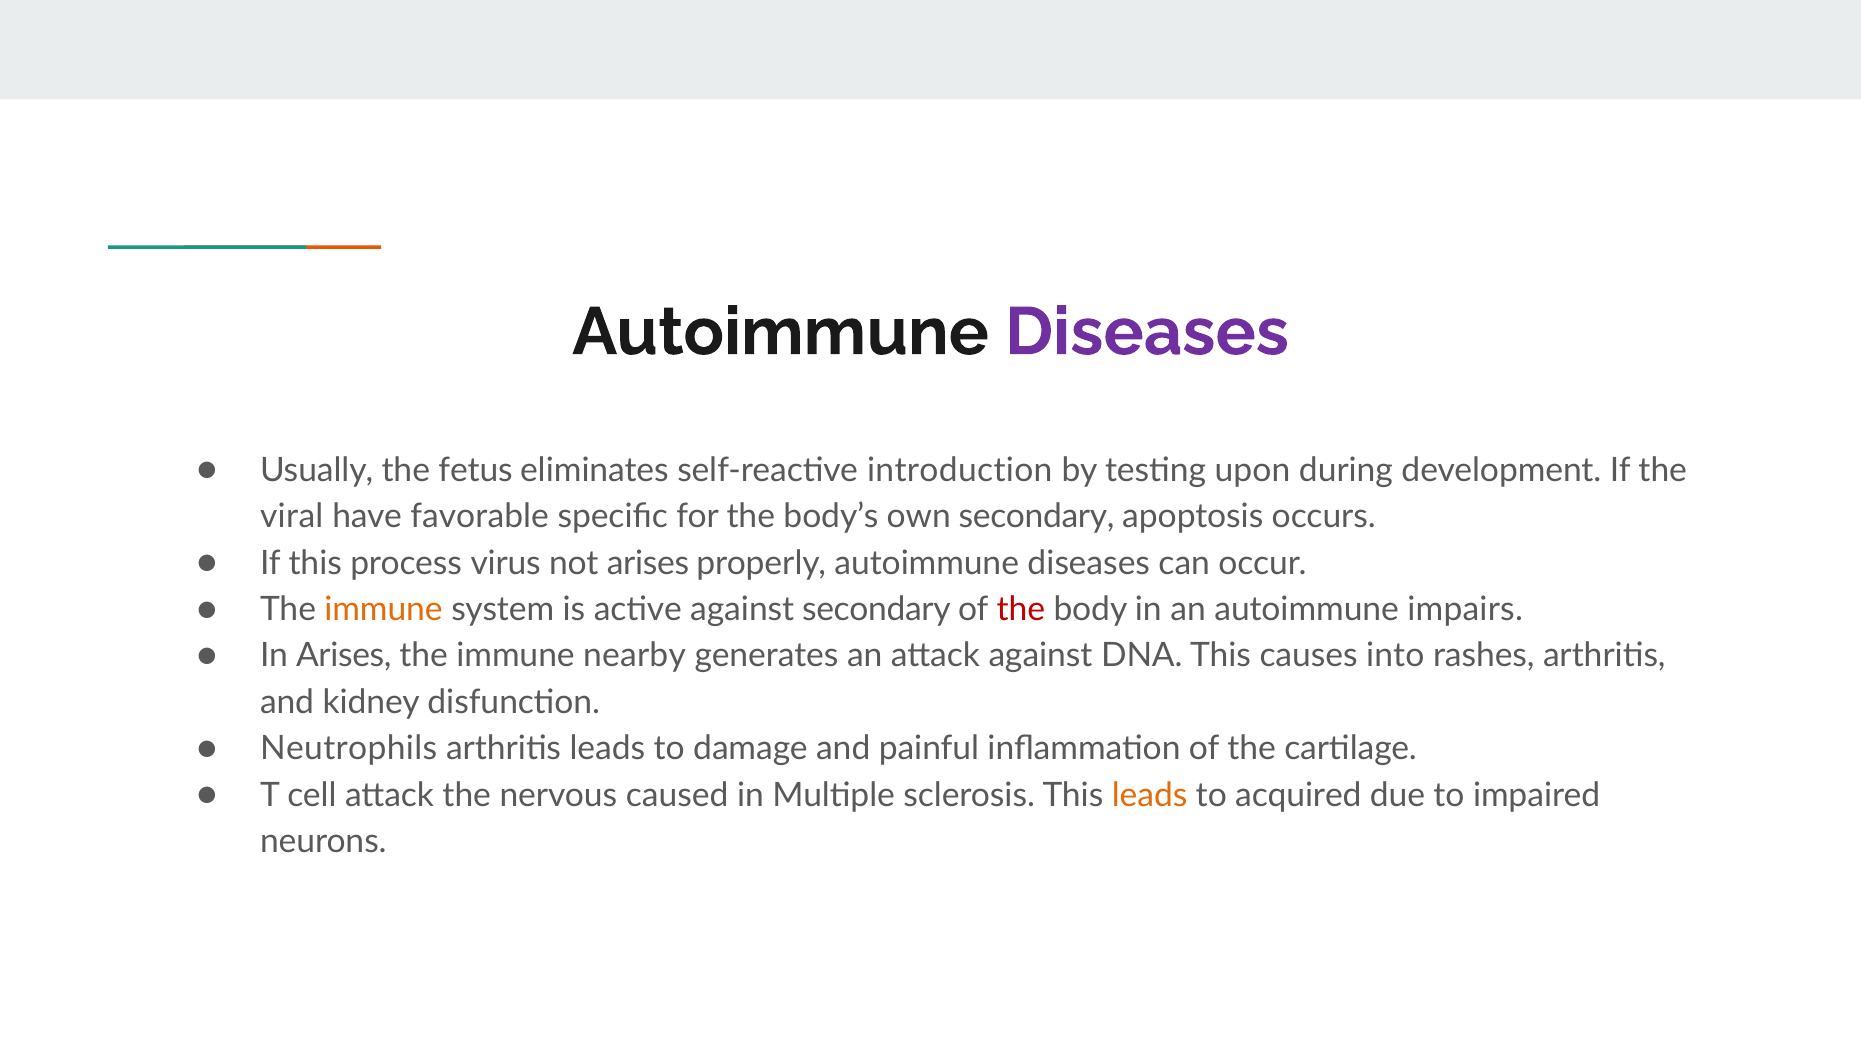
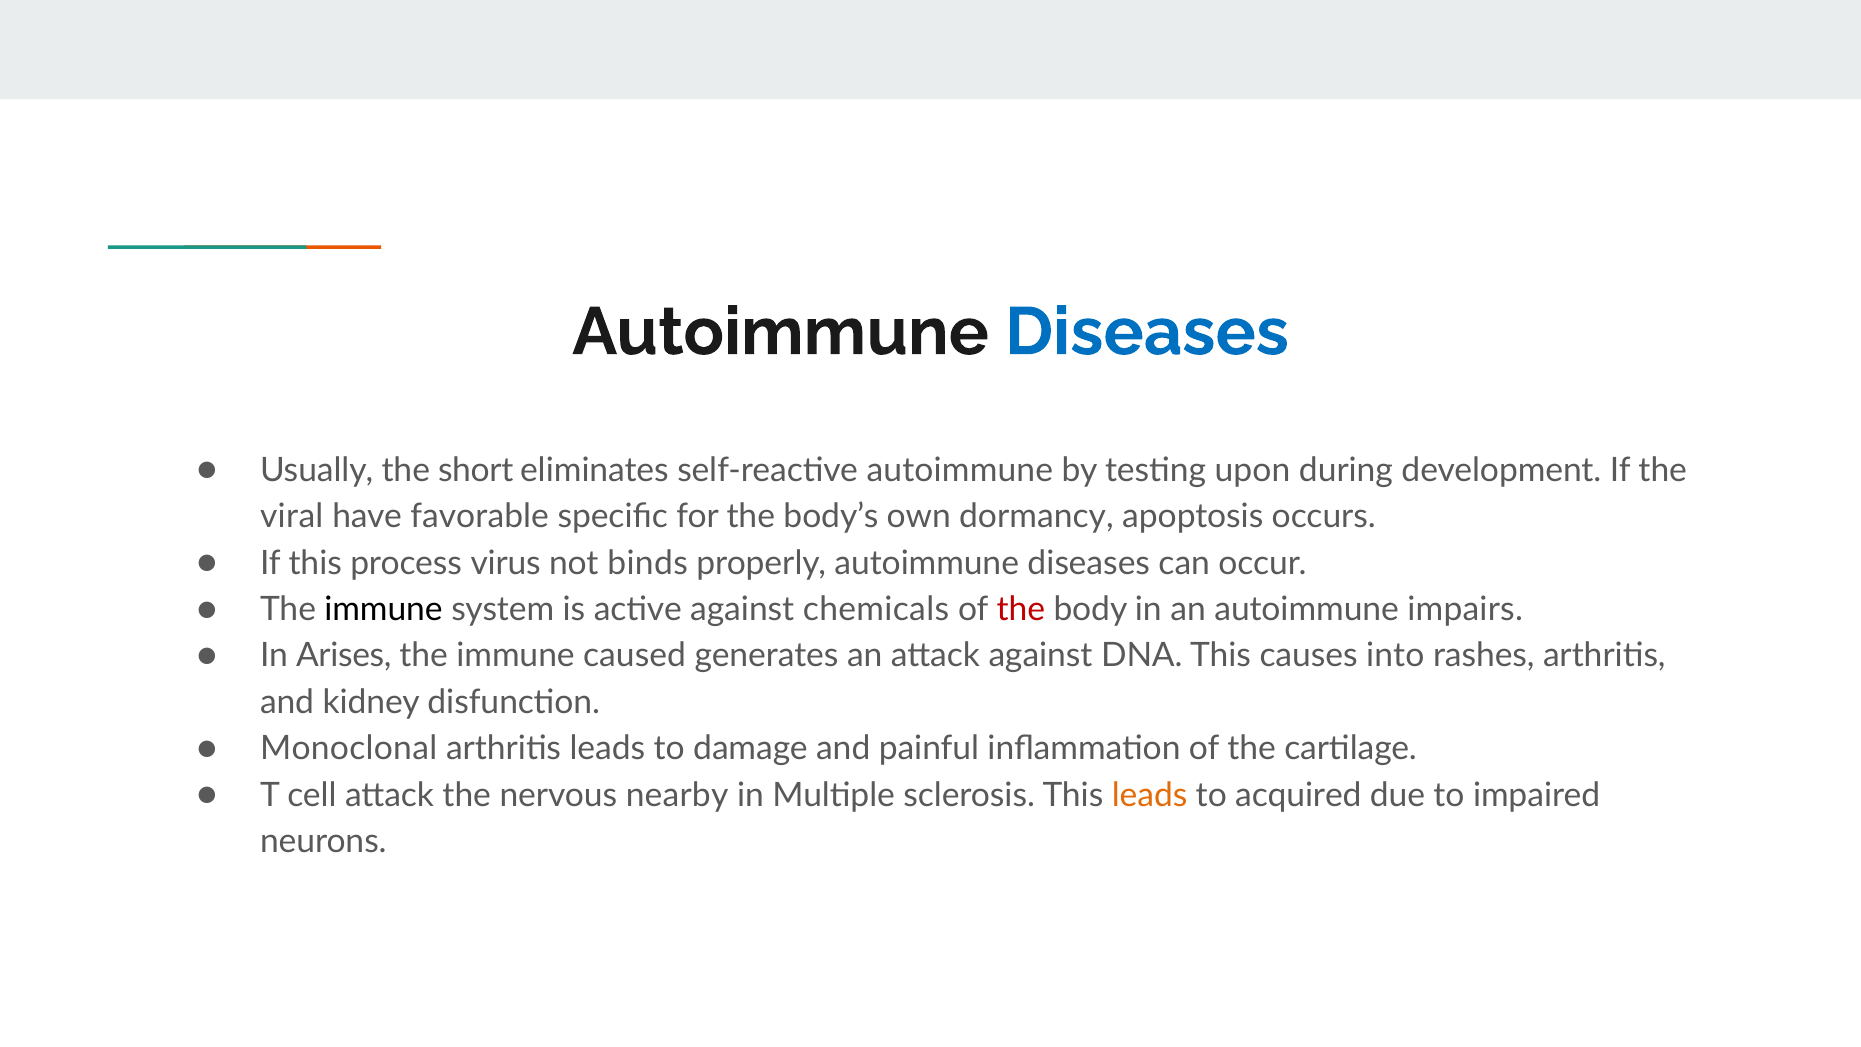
Diseases colour: purple -> blue (1147, 332)
fetus: fetus -> short (476, 470)
self-reactive introduction: introduction -> autoimmune (960, 470)
own secondary: secondary -> dormancy (1036, 517)
not arises: arises -> binds (648, 563)
immune colour: orange -> black (384, 609)
against secondary: secondary -> chemicals (876, 609)
nearby: nearby -> caused (635, 656)
Neutrophils: Neutrophils -> Monoclonal (349, 749)
caused: caused -> nearby (677, 795)
